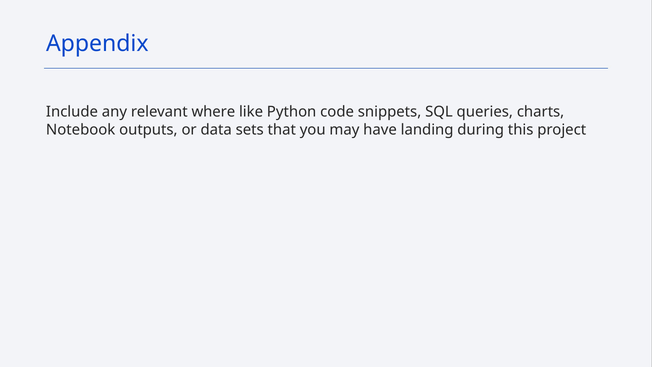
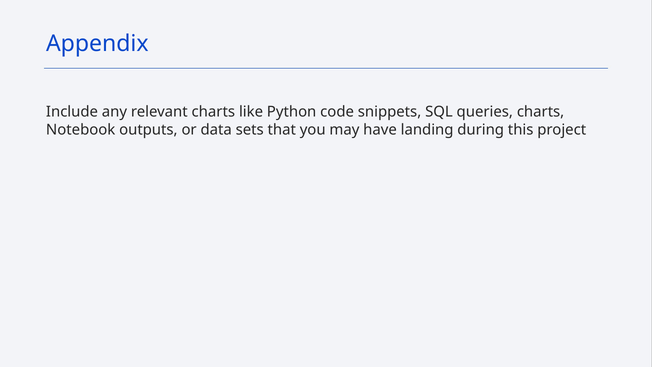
relevant where: where -> charts (213, 112)
